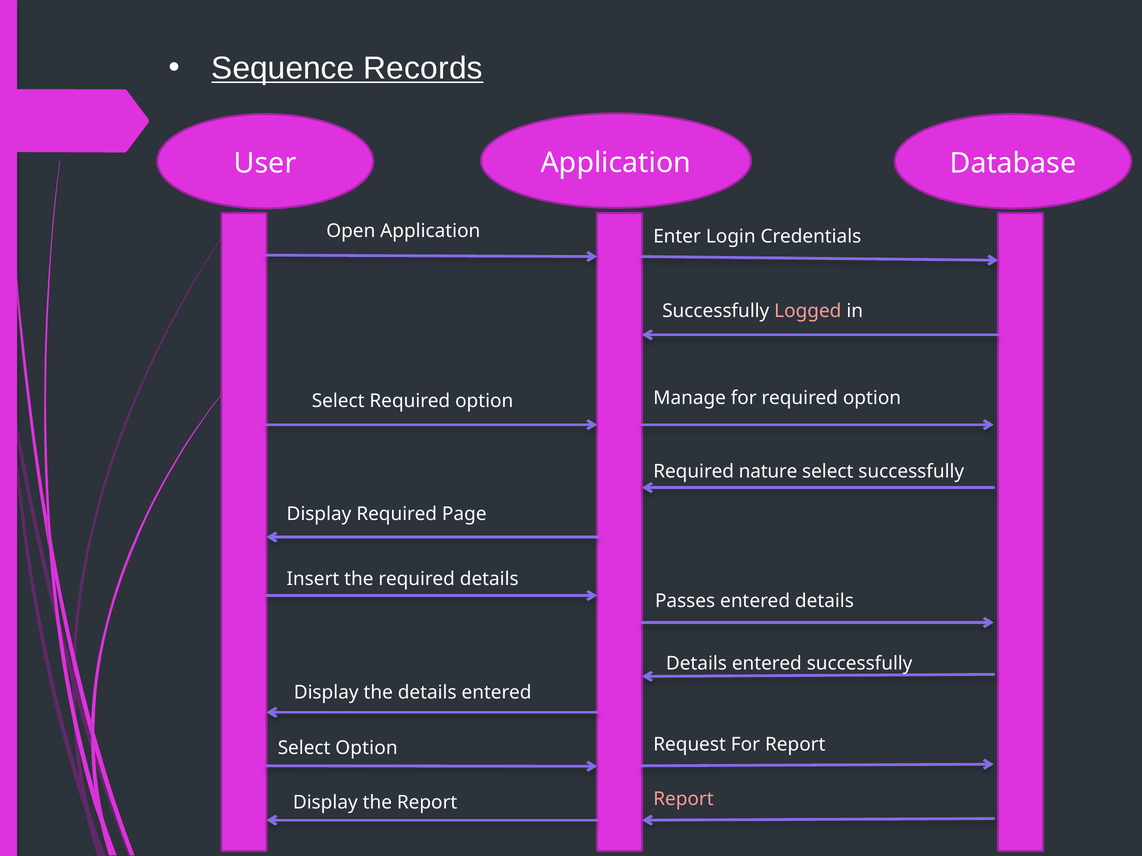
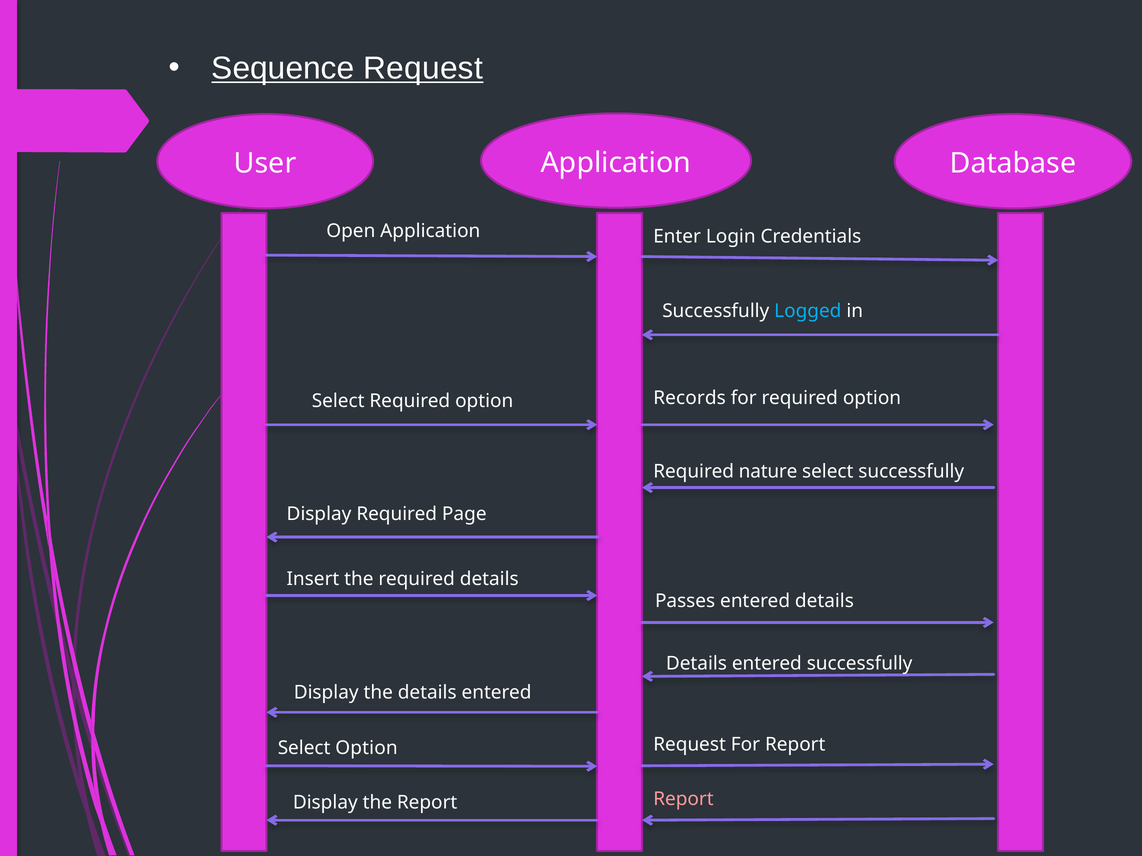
Sequence Records: Records -> Request (423, 68)
Logged colour: pink -> light blue (808, 311)
Manage: Manage -> Records (690, 398)
